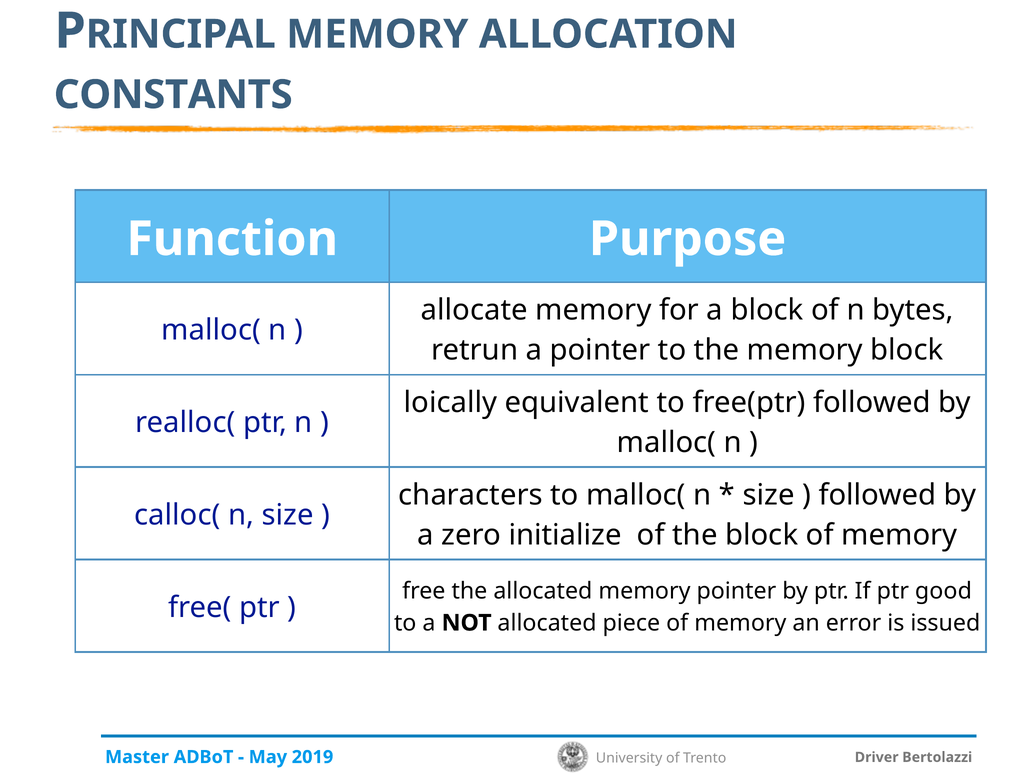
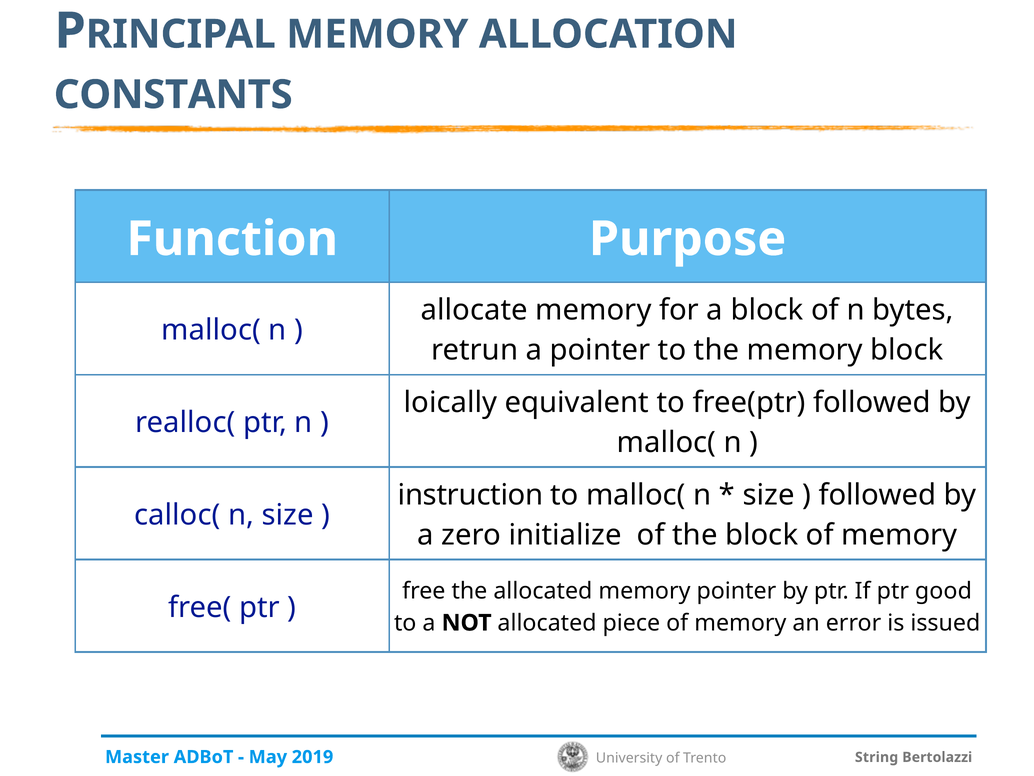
characters: characters -> instruction (471, 495)
Driver: Driver -> String (877, 757)
